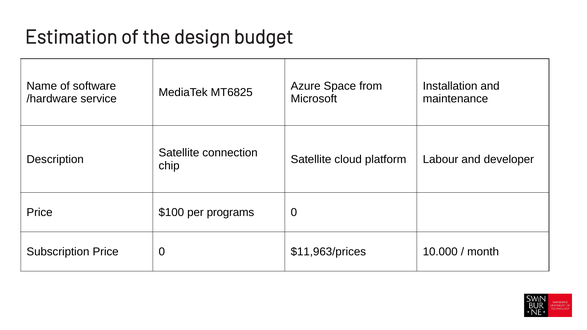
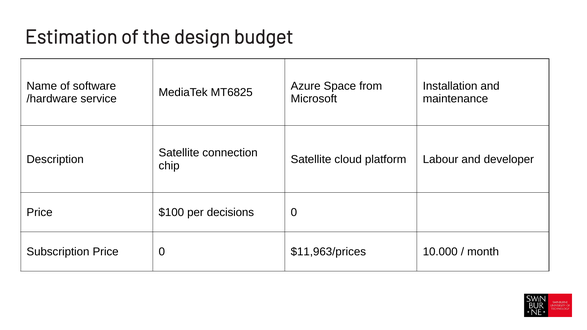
programs: programs -> decisions (230, 213)
